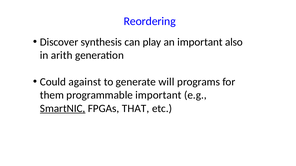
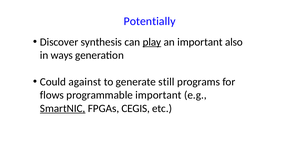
Reordering: Reordering -> Potentially (150, 21)
play underline: none -> present (152, 42)
arith: arith -> ways (62, 55)
will: will -> still (166, 82)
them: them -> flows (52, 95)
THAT: THAT -> CEGIS (136, 109)
